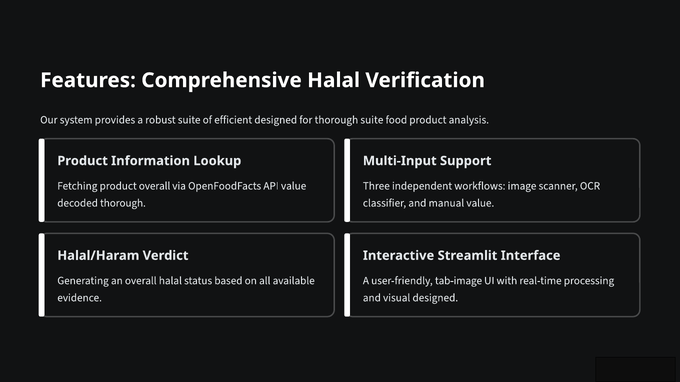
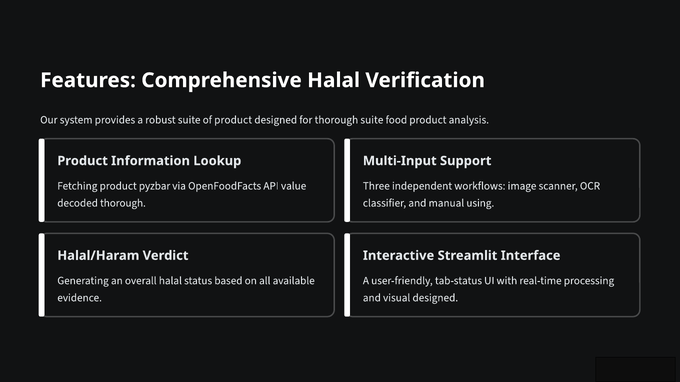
of efficient: efficient -> product (233, 120)
product overall: overall -> pyzbar (155, 186)
manual value: value -> using (480, 203)
tab-image: tab-image -> tab-status (458, 281)
